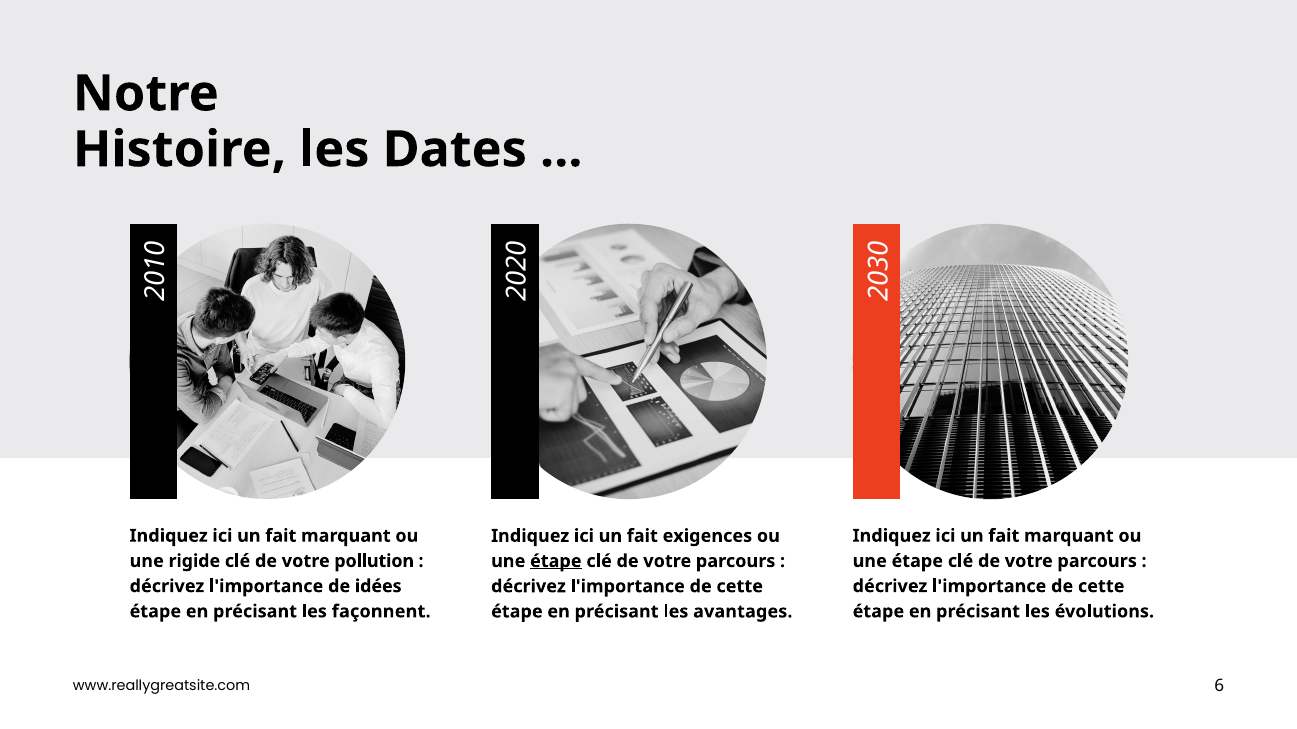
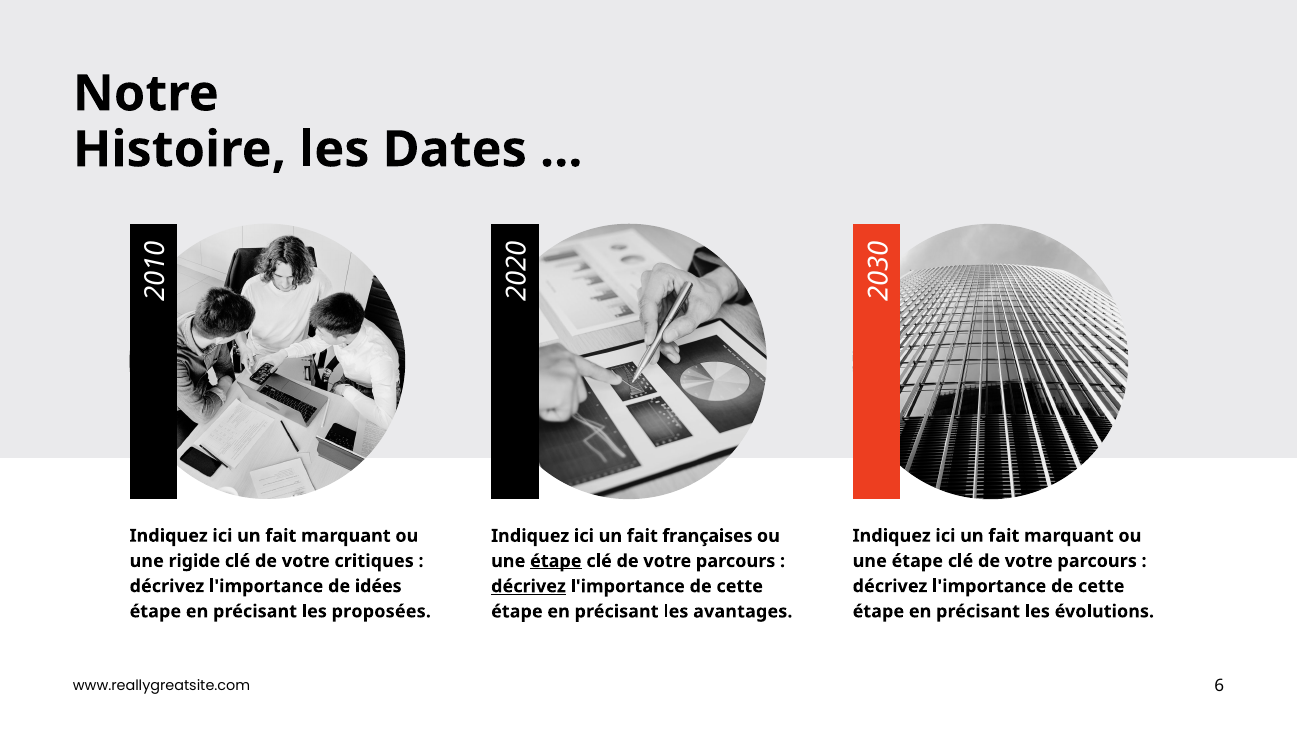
exigences: exigences -> françaises (707, 536)
pollution: pollution -> critiques (374, 561)
décrivez underline: none -> present (528, 587)
façonnent: façonnent -> proposées (381, 612)
